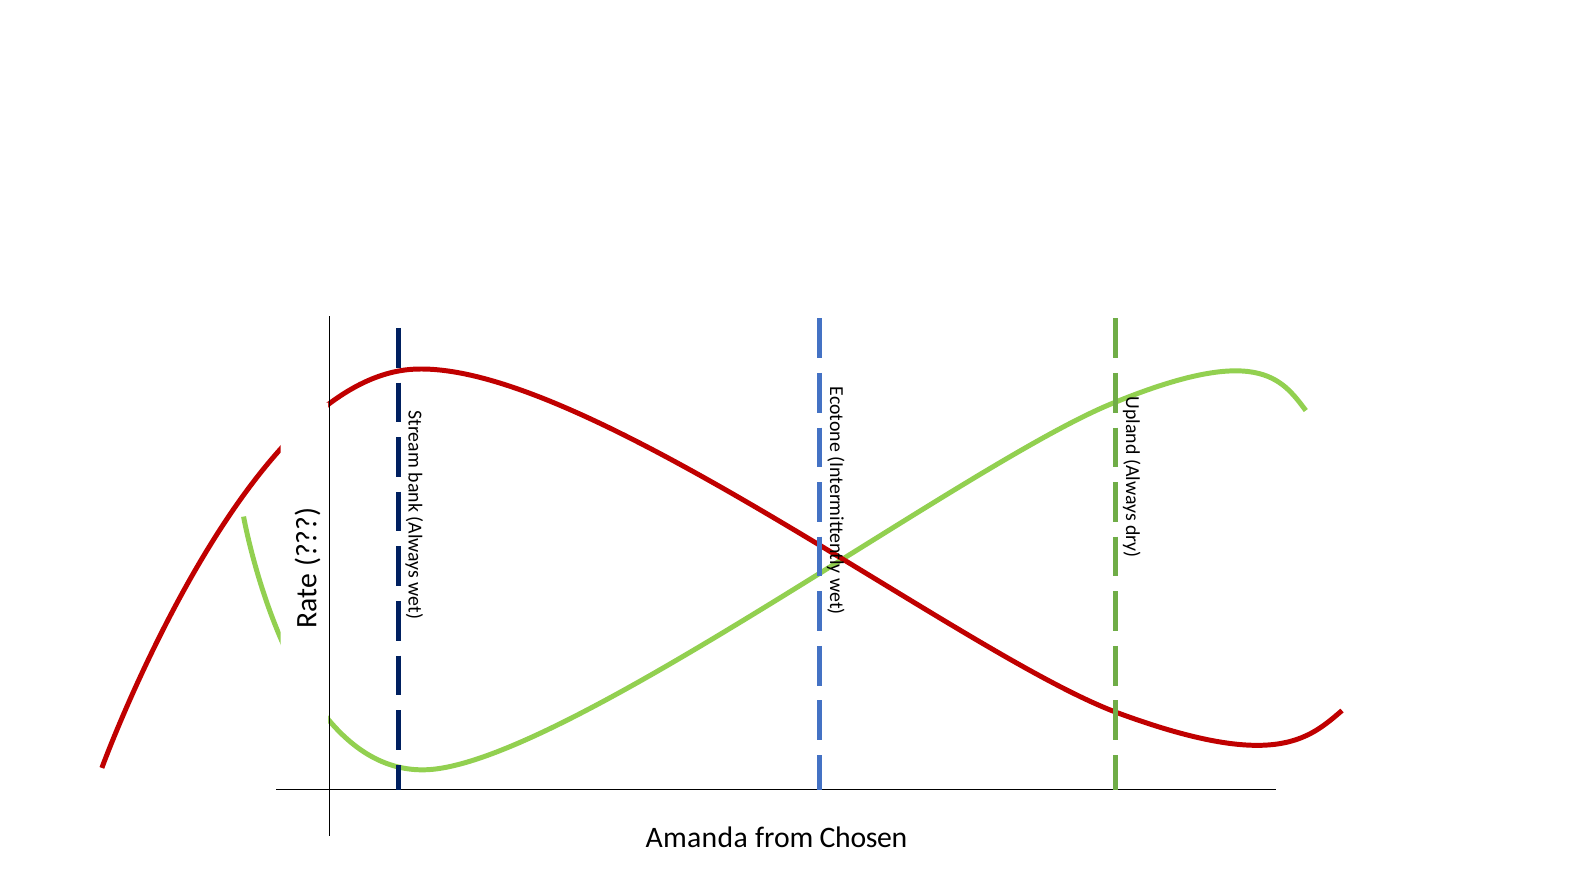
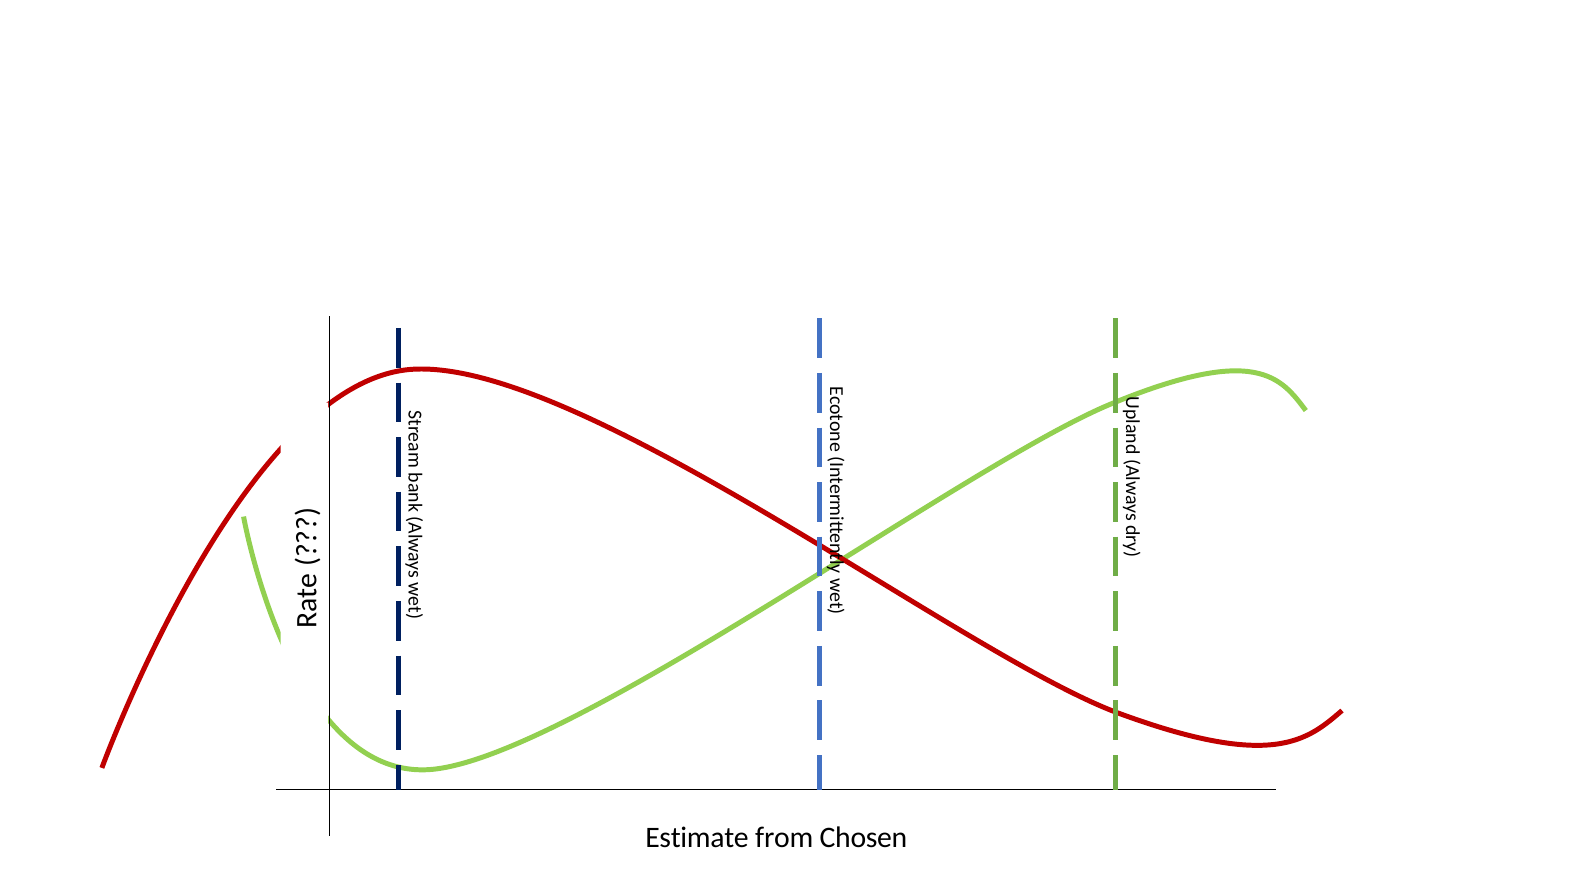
Amanda: Amanda -> Estimate (697, 838)
